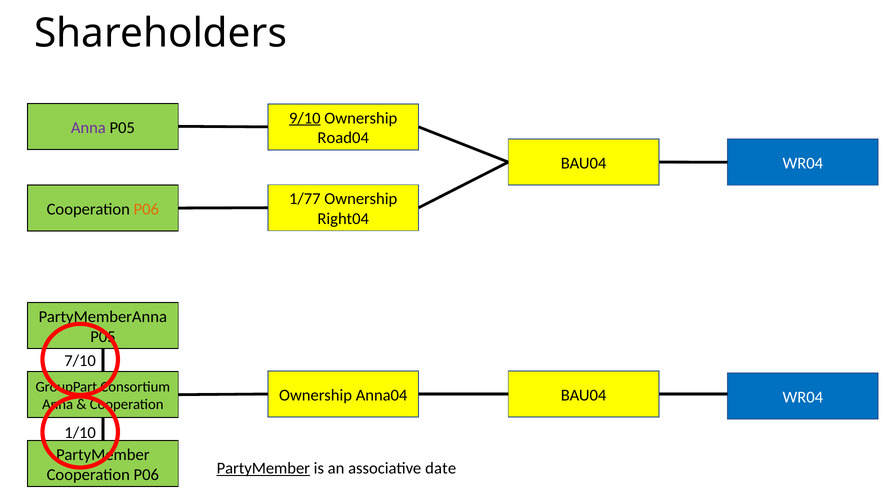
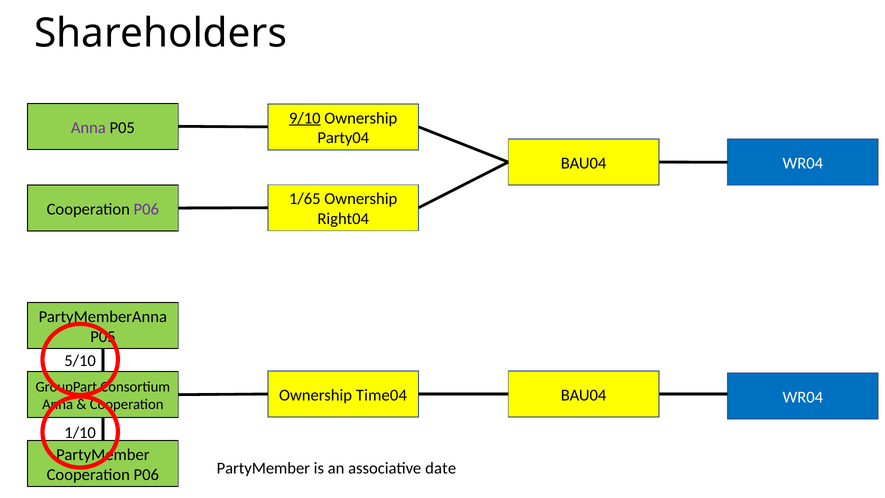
Road04: Road04 -> Party04 (343, 138)
1/77: 1/77 -> 1/65 (305, 199)
P06 colour: orange -> purple (146, 209)
7/10: 7/10 -> 5/10 (80, 361)
Anna04: Anna04 -> Time04 (381, 395)
PartyMember underline: present -> none (263, 468)
